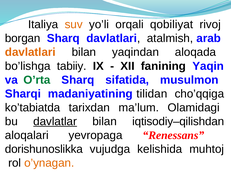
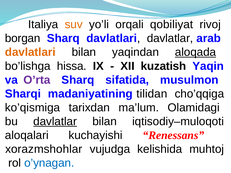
davlatlari atalmish: atalmish -> davlatlar (170, 38)
aloqada underline: none -> present (195, 52)
tabiiy: tabiiy -> hissa (72, 66)
fanining: fanining -> kuzatish (163, 66)
O’rta colour: green -> purple (37, 80)
ko’tabiatda: ko’tabiatda -> ko’qismiga (33, 108)
iqtisodiy–qilishdan: iqtisodiy–qilishdan -> iqtisodiy–muloqoti (178, 122)
yevropaga: yevropaga -> kuchayishi (96, 135)
dorishunoslikka: dorishunoslikka -> xorazmshohlar (44, 149)
o’ynagan colour: orange -> blue (49, 163)
